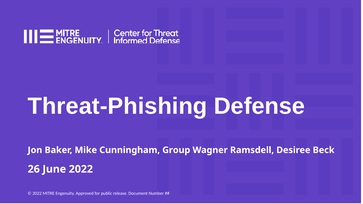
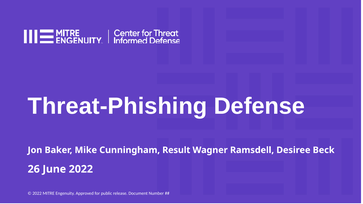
Group: Group -> Result (176, 150)
